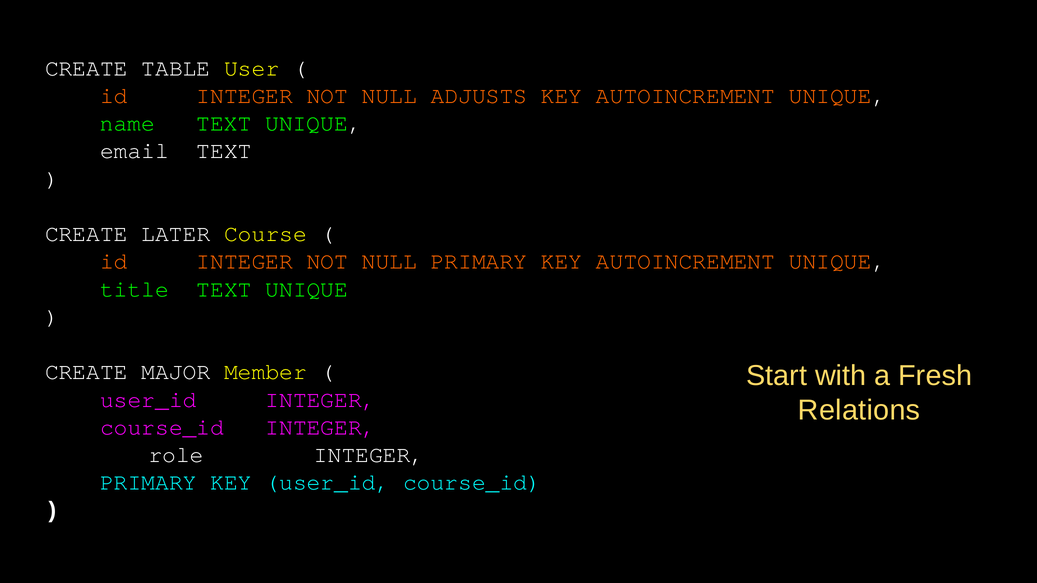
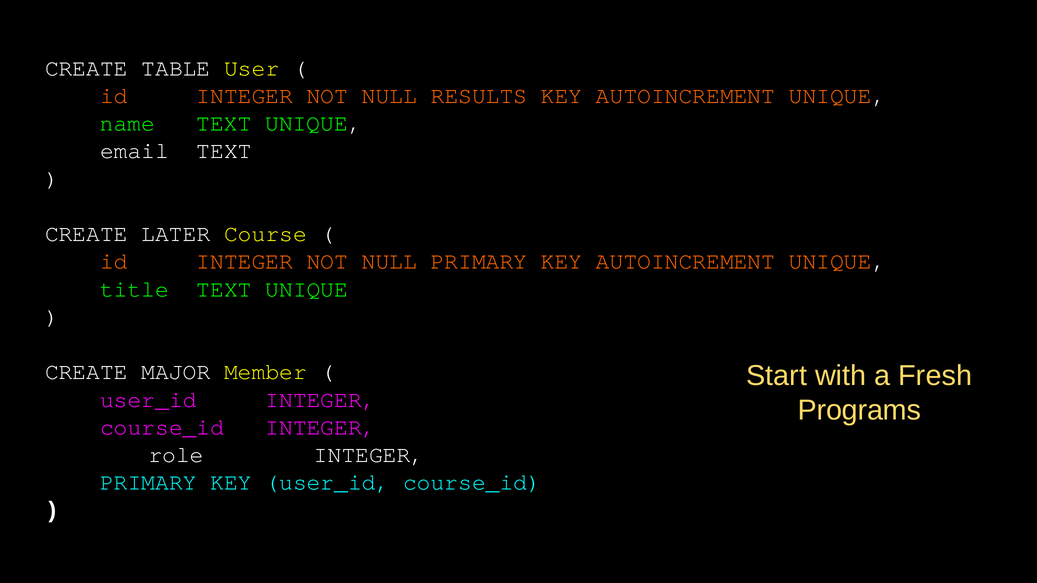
ADJUSTS: ADJUSTS -> RESULTS (479, 96)
Relations: Relations -> Programs (859, 410)
